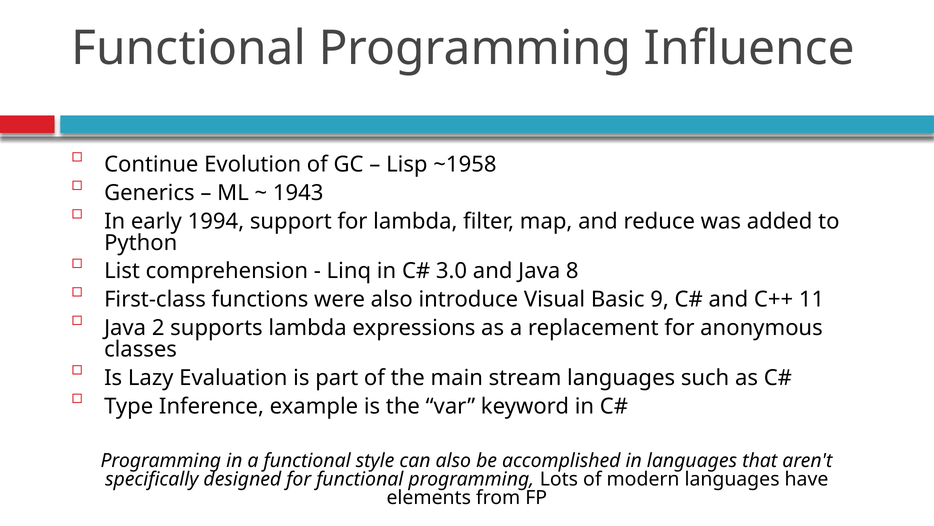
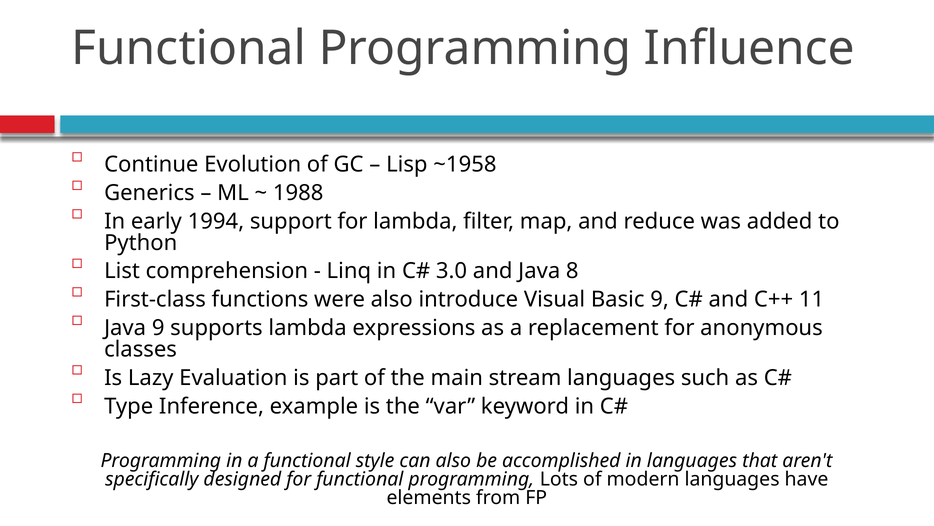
1943: 1943 -> 1988 (298, 193)
Java 2: 2 -> 9 (158, 328)
